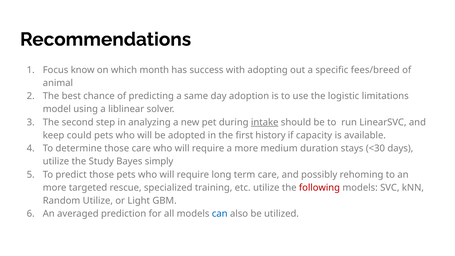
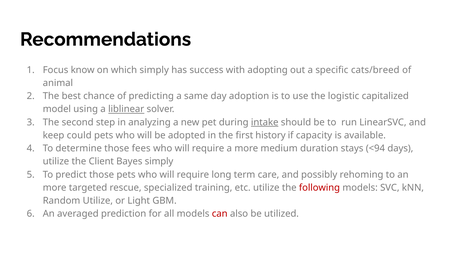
which month: month -> simply (154, 70)
fees/breed: fees/breed -> cats/breed (375, 70)
limitations: limitations -> capitalized (385, 96)
liblinear underline: none -> present (126, 109)
those care: care -> fees (141, 148)
<30: <30 -> <94 (375, 148)
Study: Study -> Client (101, 161)
can colour: blue -> red (220, 214)
